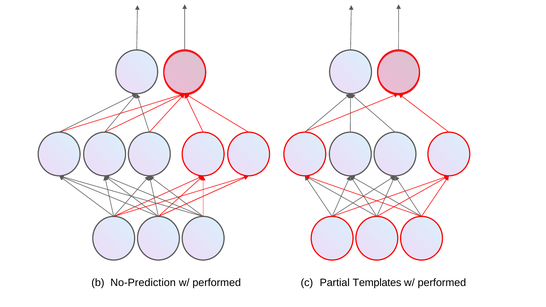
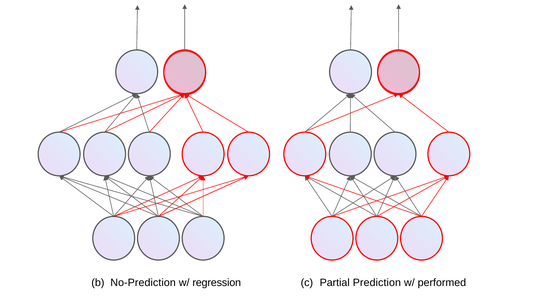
performed: performed -> regression (217, 283)
Templates: Templates -> Prediction (377, 283)
